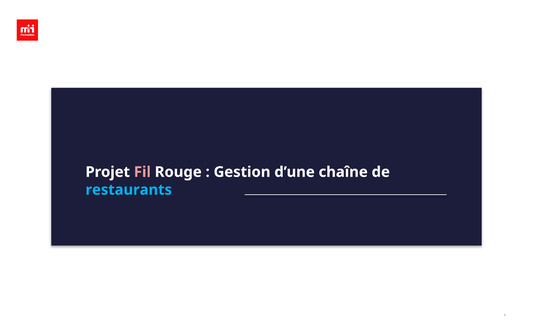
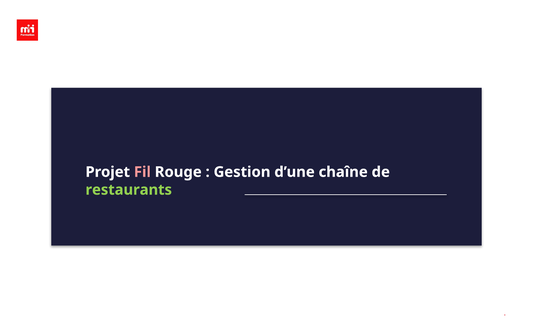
restaurants colour: light blue -> light green (129, 190)
